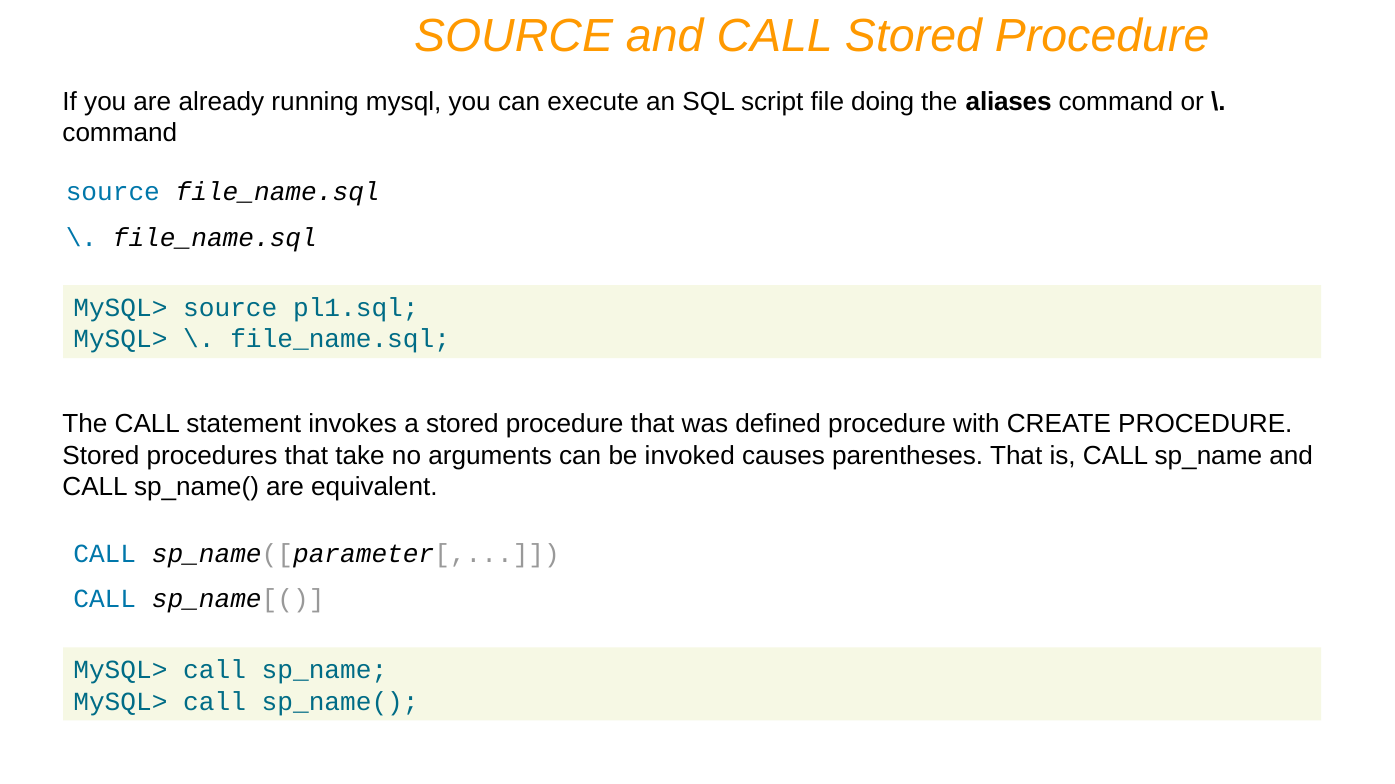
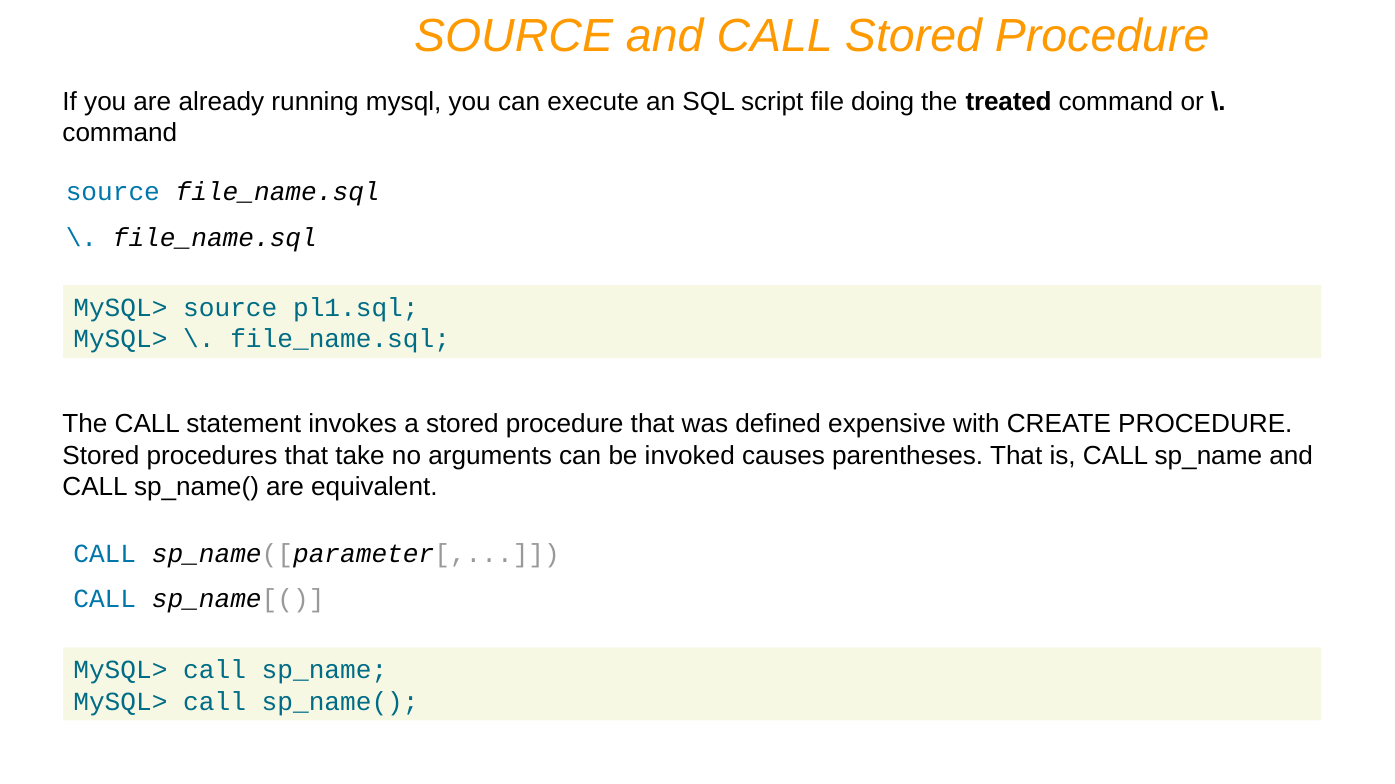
aliases: aliases -> treated (1009, 102)
defined procedure: procedure -> expensive (887, 425)
